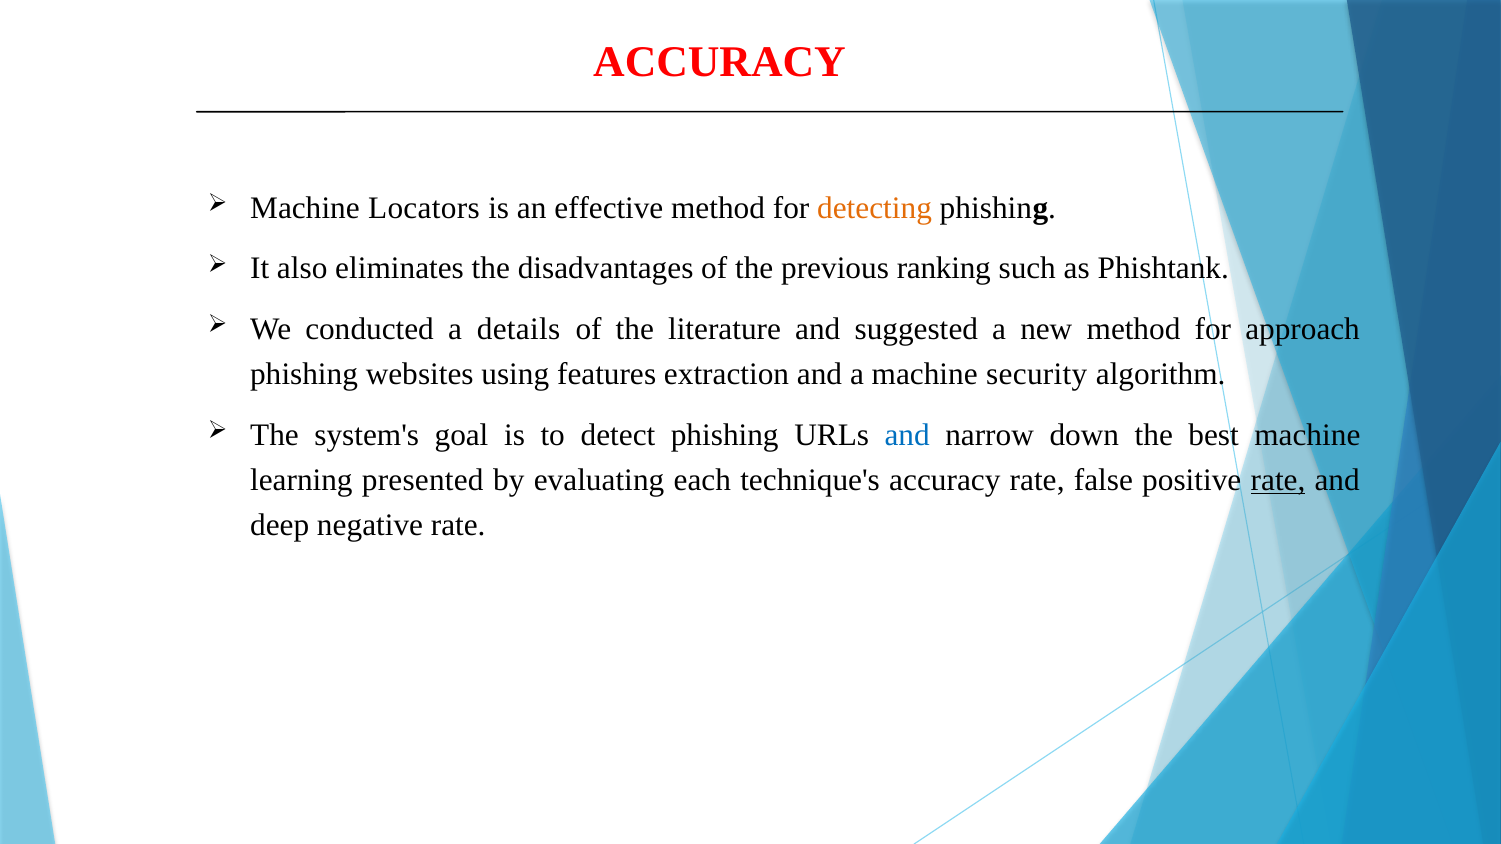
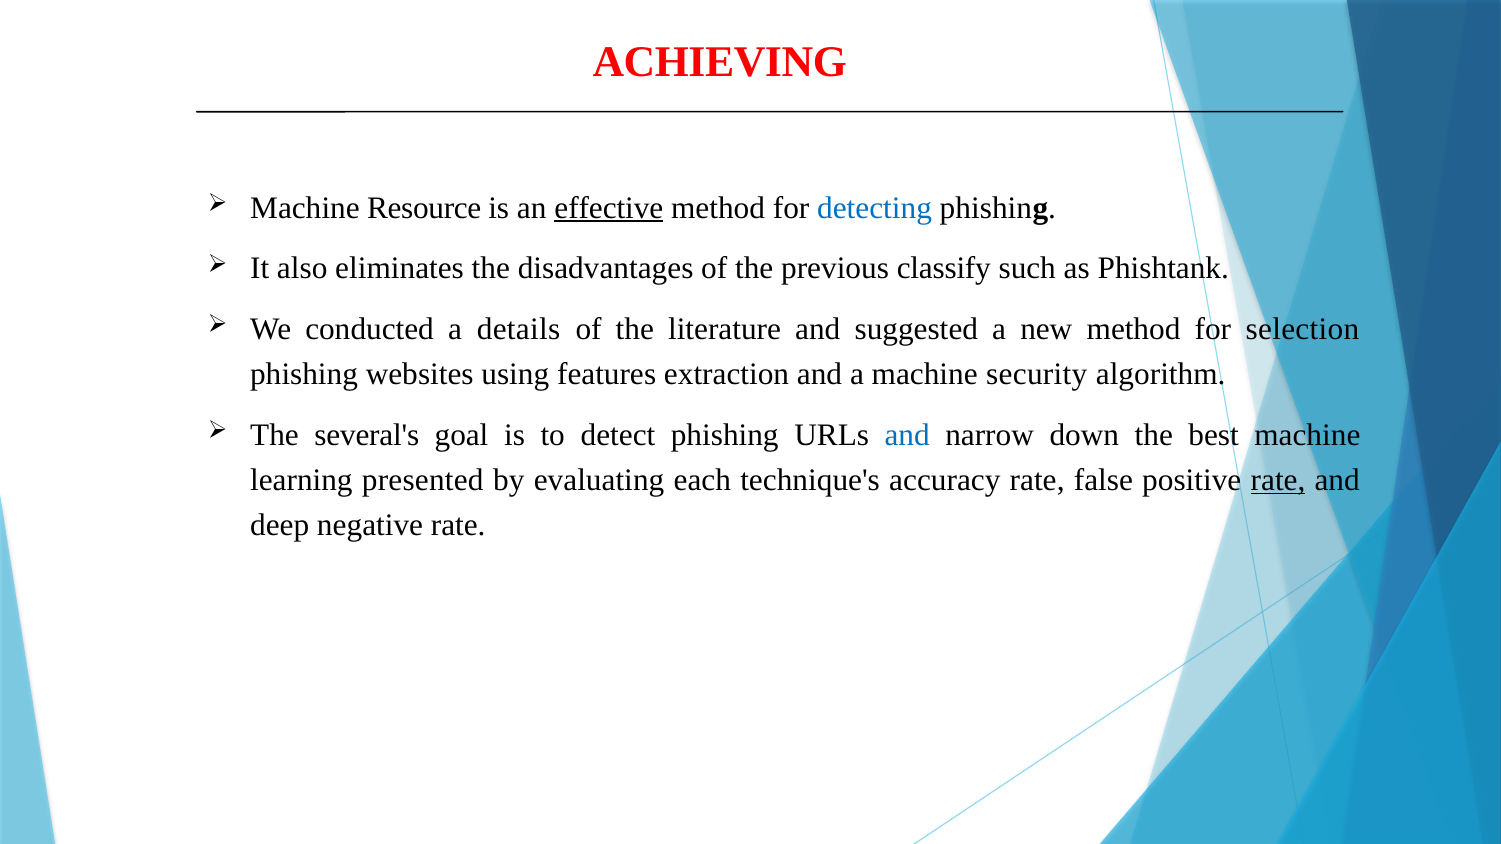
ACCURACY: ACCURACY -> ACHIEVING (720, 62)
Locators: Locators -> Resource (424, 208)
effective underline: none -> present (609, 208)
detecting colour: orange -> blue (875, 208)
ranking: ranking -> classify (944, 269)
approach: approach -> selection (1302, 329)
system's: system's -> several's (367, 435)
